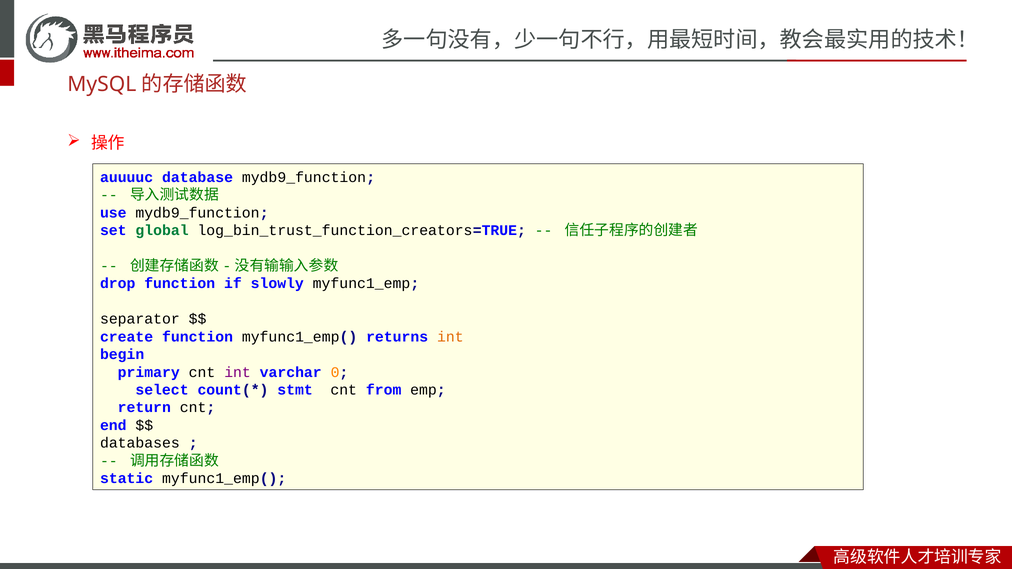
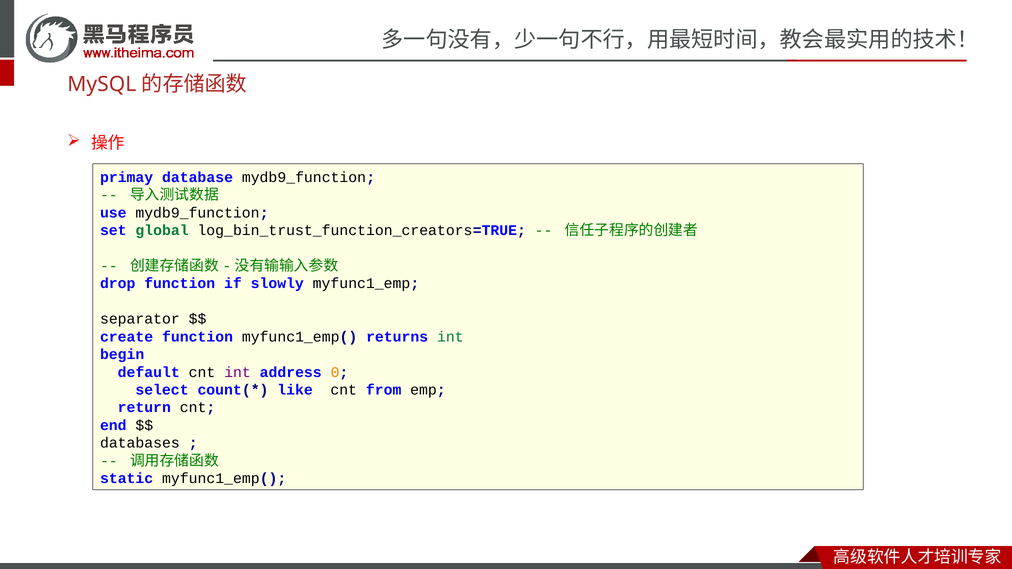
auuuuc: auuuuc -> primay (127, 177)
int colour: orange -> green (450, 337)
primary: primary -> default (149, 372)
varchar: varchar -> address (291, 372)
stmt: stmt -> like (295, 390)
